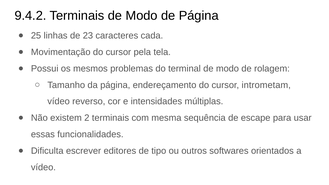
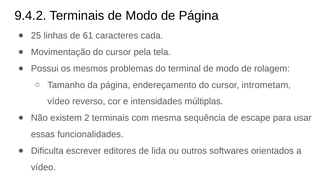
23: 23 -> 61 (88, 36)
tipo: tipo -> lida (159, 151)
